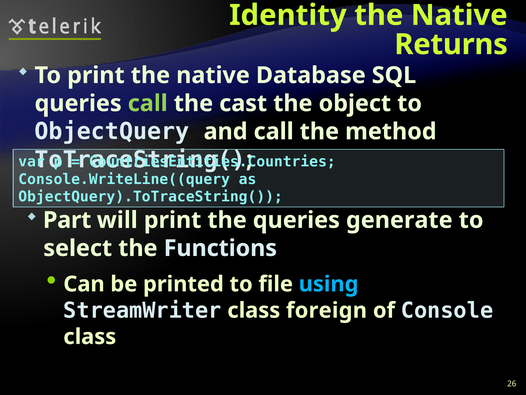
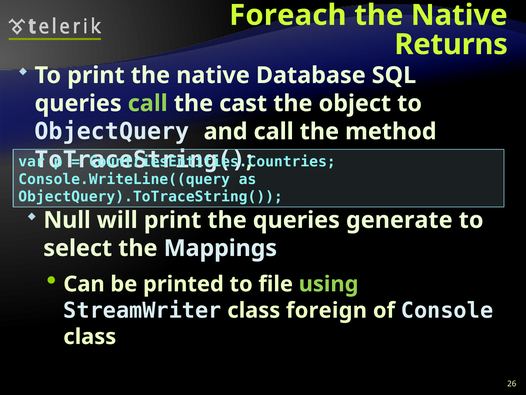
Identity: Identity -> Foreach (288, 15)
Part: Part -> Null (67, 220)
Functions: Functions -> Mappings (220, 248)
using colour: light blue -> light green (329, 284)
